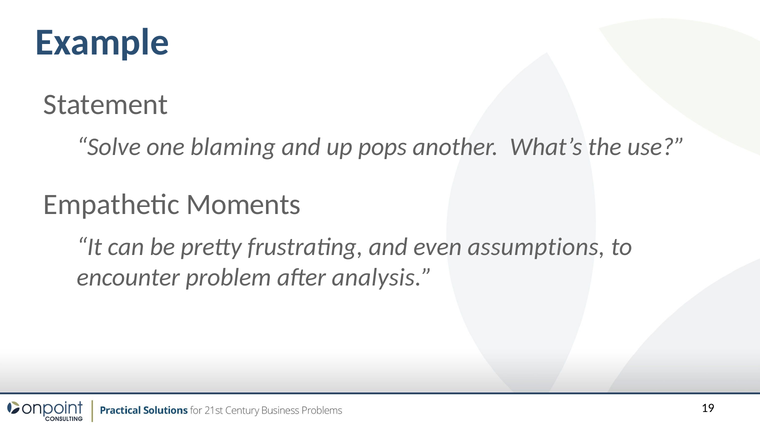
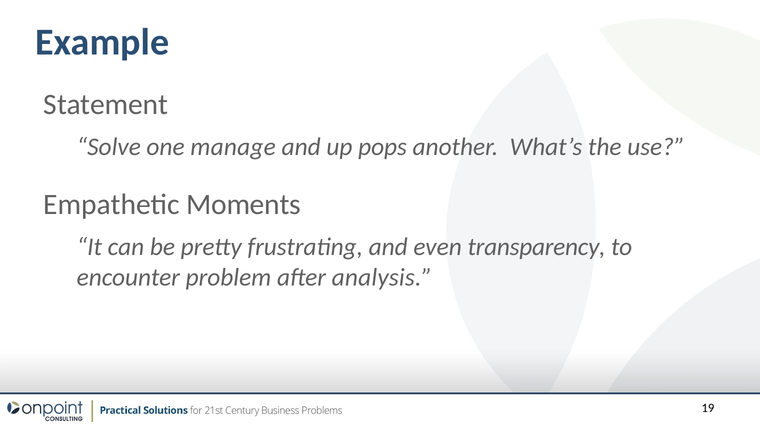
blaming: blaming -> manage (233, 147)
assumptions: assumptions -> transparency (537, 247)
